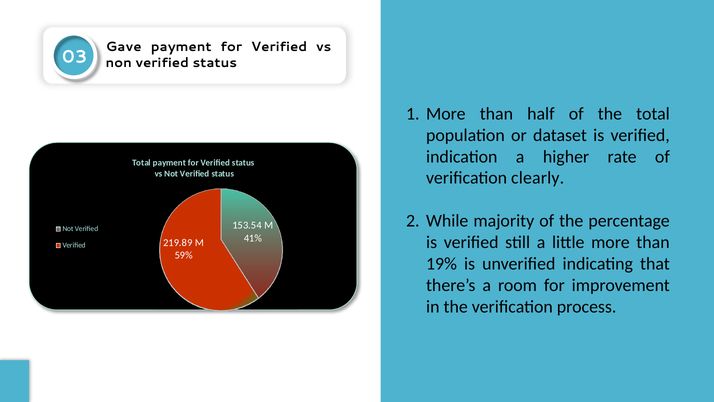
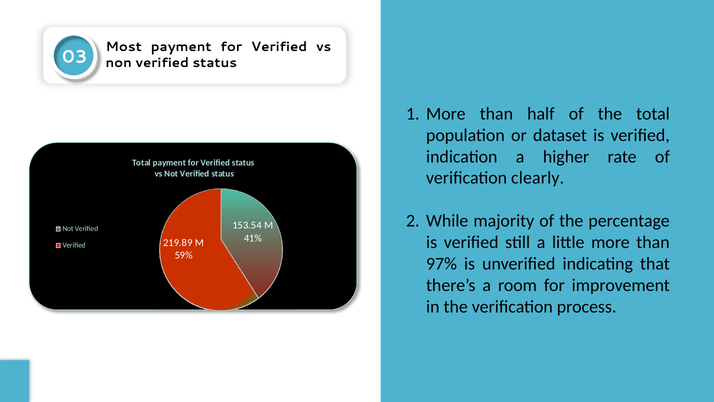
Gave: Gave -> Most (124, 47)
19%: 19% -> 97% (441, 264)
